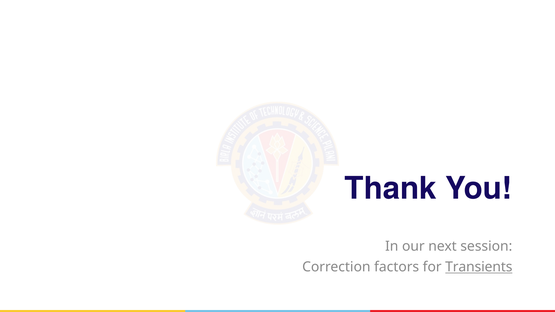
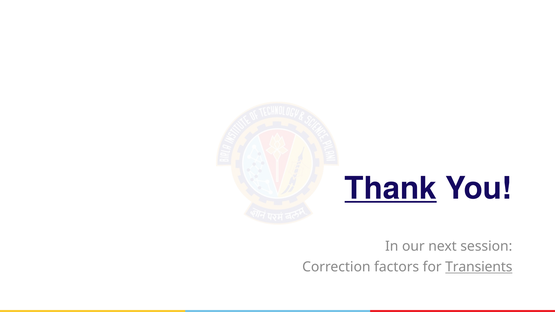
Thank underline: none -> present (391, 189)
